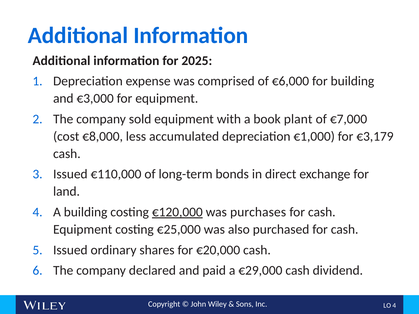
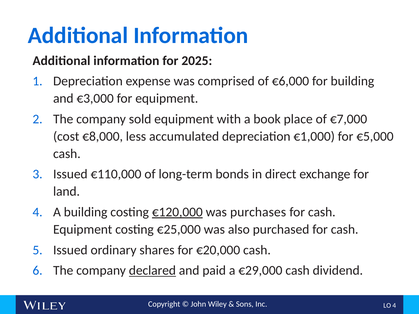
plant: plant -> place (298, 119)
€3,179: €3,179 -> €5,000 (375, 136)
declared underline: none -> present (152, 271)
